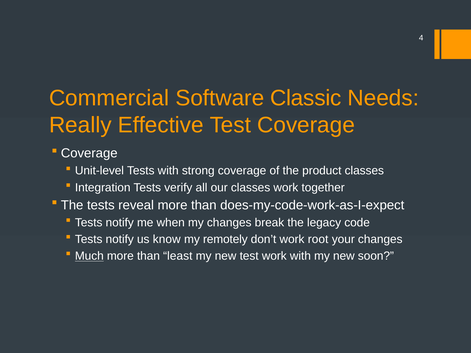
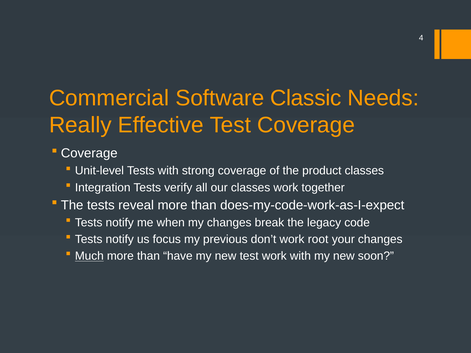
know: know -> focus (167, 239)
remotely: remotely -> previous (225, 239)
least: least -> have (178, 256)
